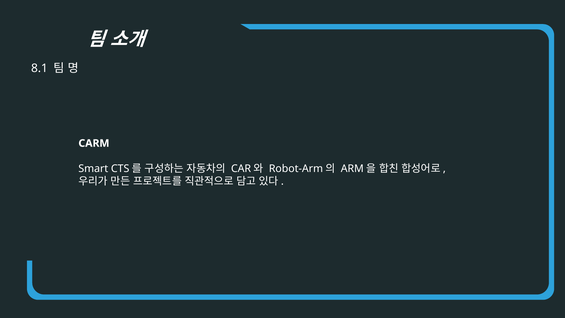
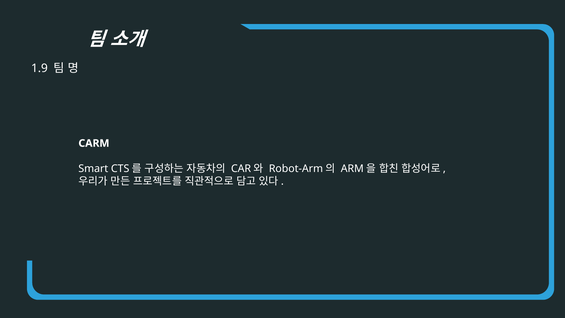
8.1: 8.1 -> 1.9 (39, 68)
